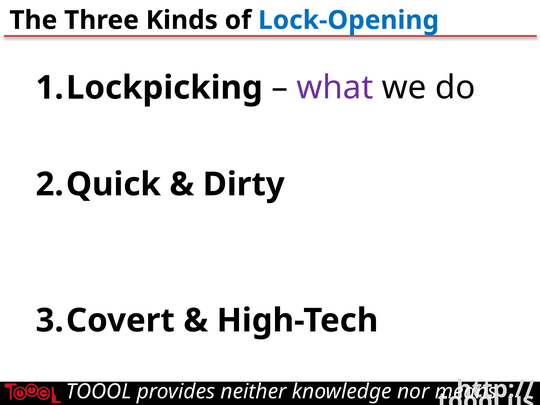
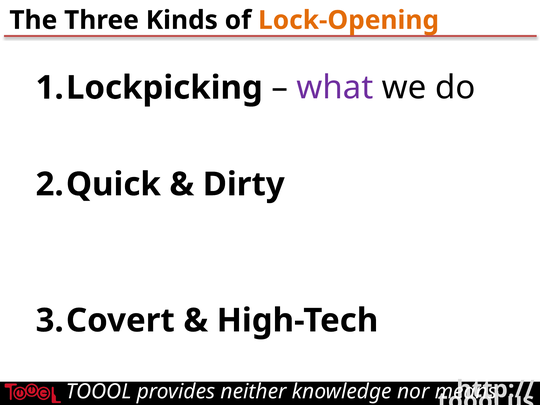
Lock-Opening colour: blue -> orange (349, 20)
